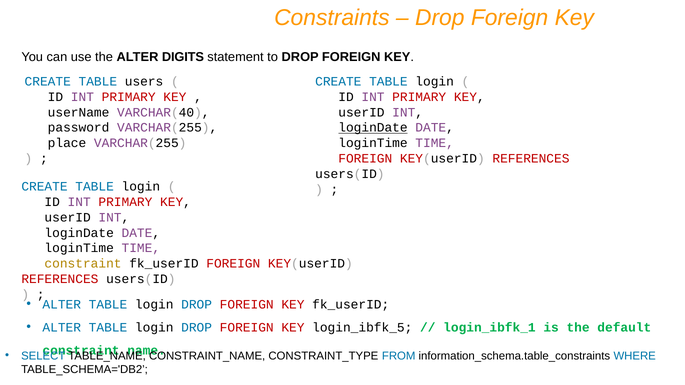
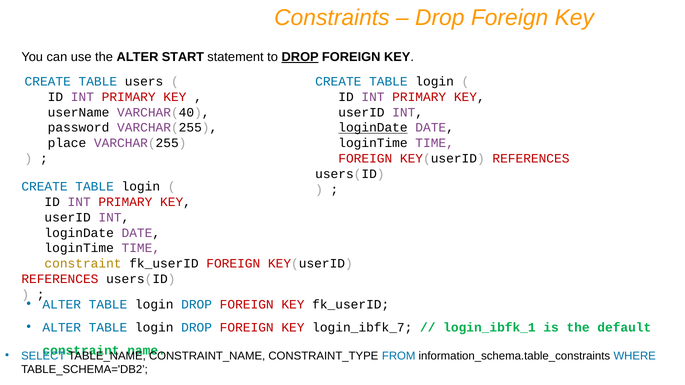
DIGITS: DIGITS -> START (183, 57)
DROP underline: none -> present (300, 57)
login_ibfk_5: login_ibfk_5 -> login_ibfk_7 (362, 328)
